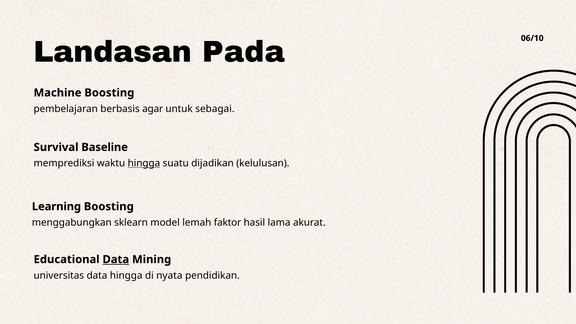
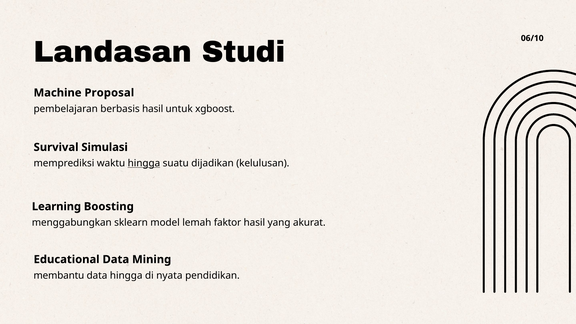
Pada: Pada -> Studi (244, 52)
Machine Boosting: Boosting -> Proposal (109, 93)
berbasis agar: agar -> hasil (153, 109)
sebagai: sebagai -> xgboost (215, 109)
Baseline: Baseline -> Simulasi (105, 147)
lama: lama -> yang (279, 223)
Data underline: present -> none (116, 259)
universitas: universitas -> membantu (59, 275)
